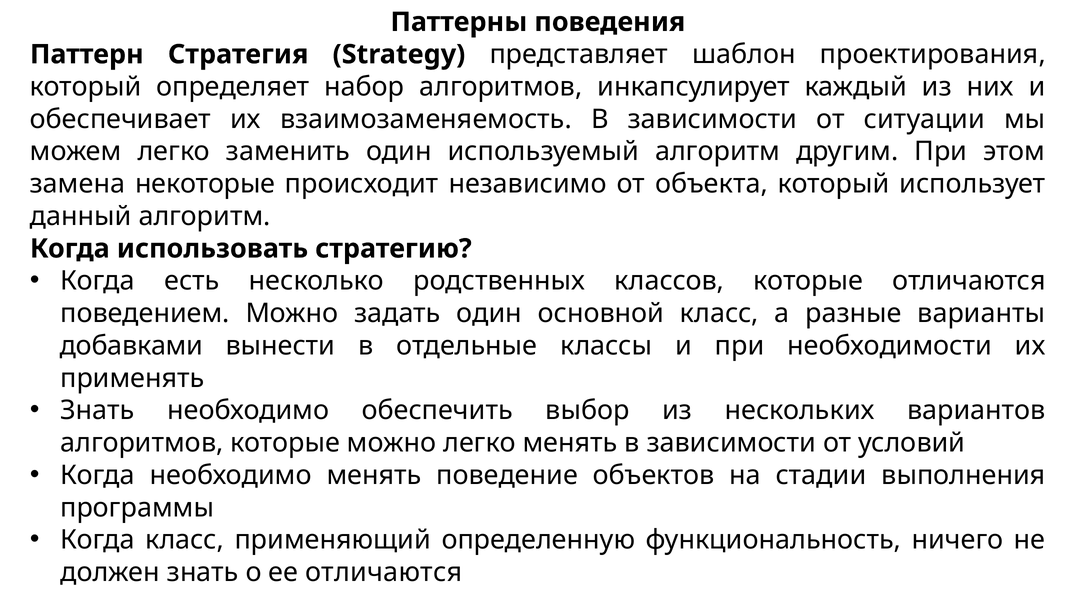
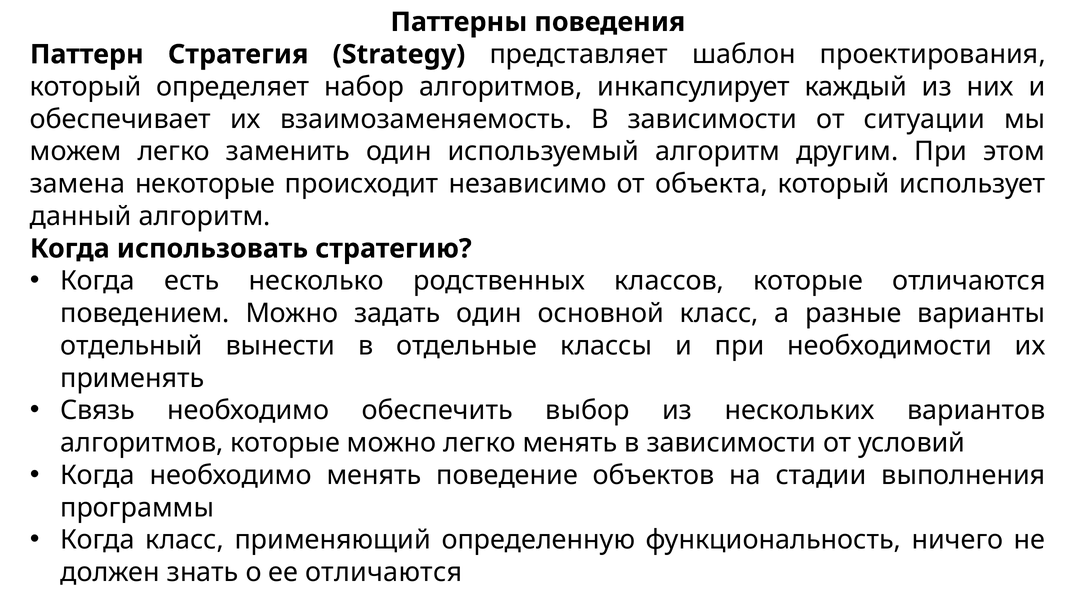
добавками: добавками -> отдельный (131, 346)
Знать: Знать -> Связь (98, 410)
